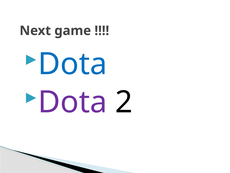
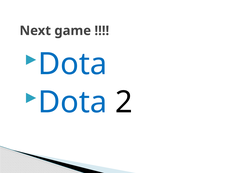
Dota colour: purple -> blue (73, 102)
